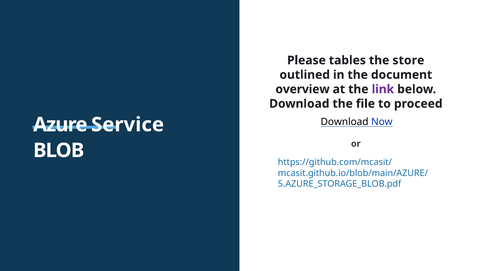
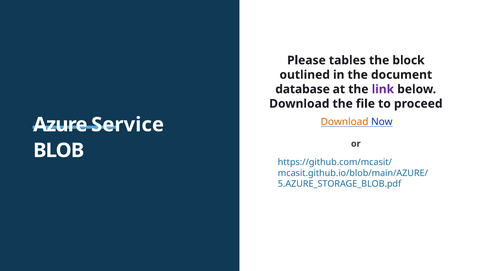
store: store -> block (408, 60)
overview: overview -> database (303, 89)
Download colour: black -> orange (345, 122)
